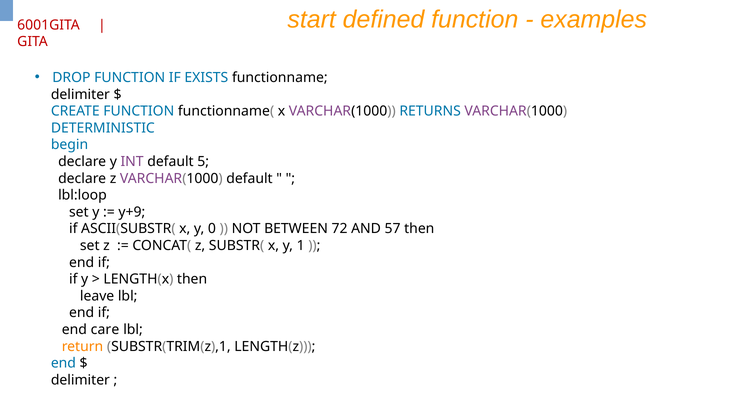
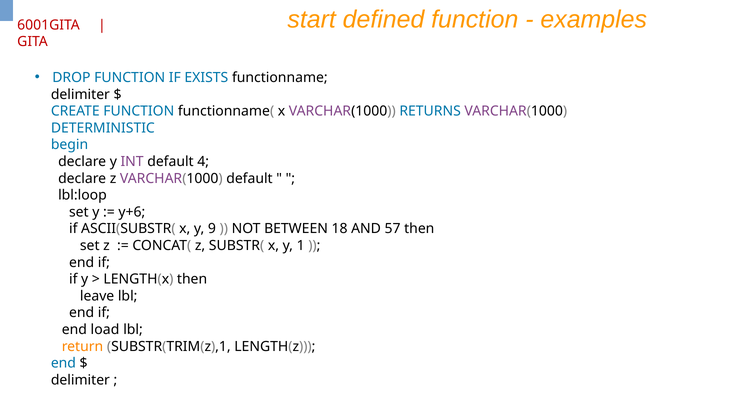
5: 5 -> 4 (203, 161)
y+9: y+9 -> y+6 (132, 212)
0: 0 -> 9 (212, 229)
72: 72 -> 18 (340, 229)
care: care -> load (105, 329)
